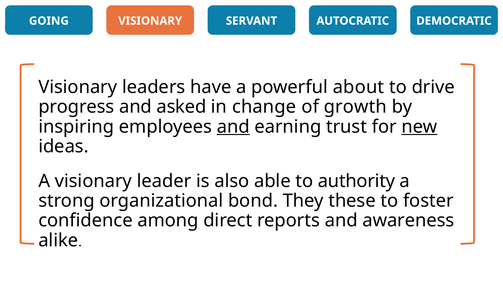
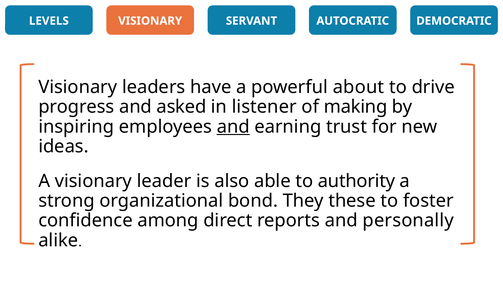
GOING: GOING -> LEVELS (49, 21)
change: change -> listener (264, 107)
growth: growth -> making (356, 107)
new underline: present -> none (419, 127)
awareness: awareness -> personally (408, 221)
